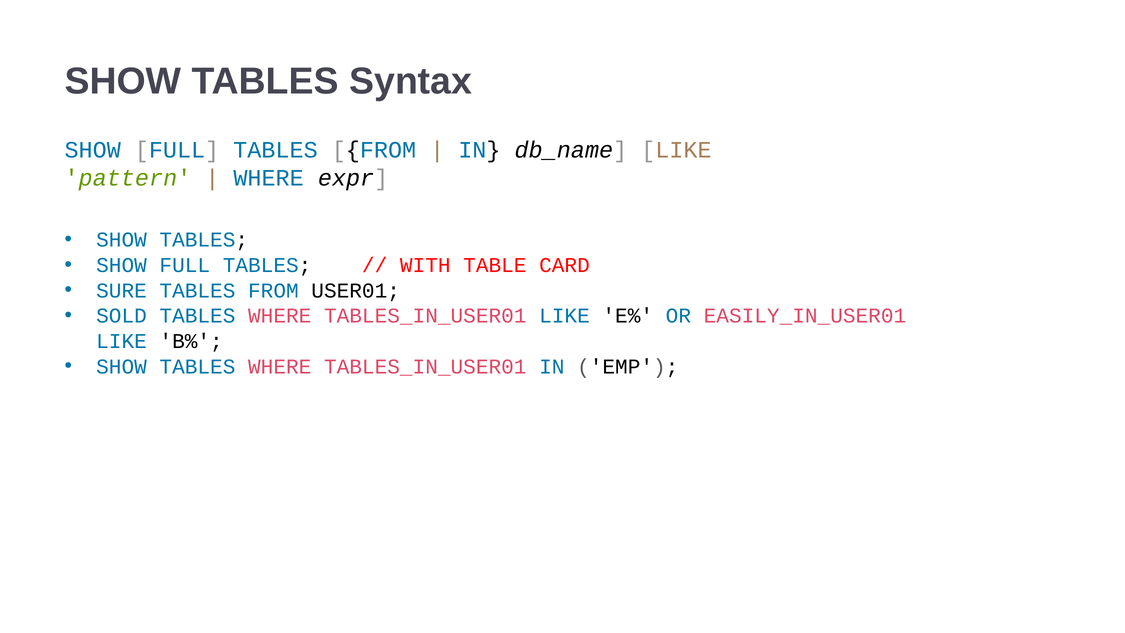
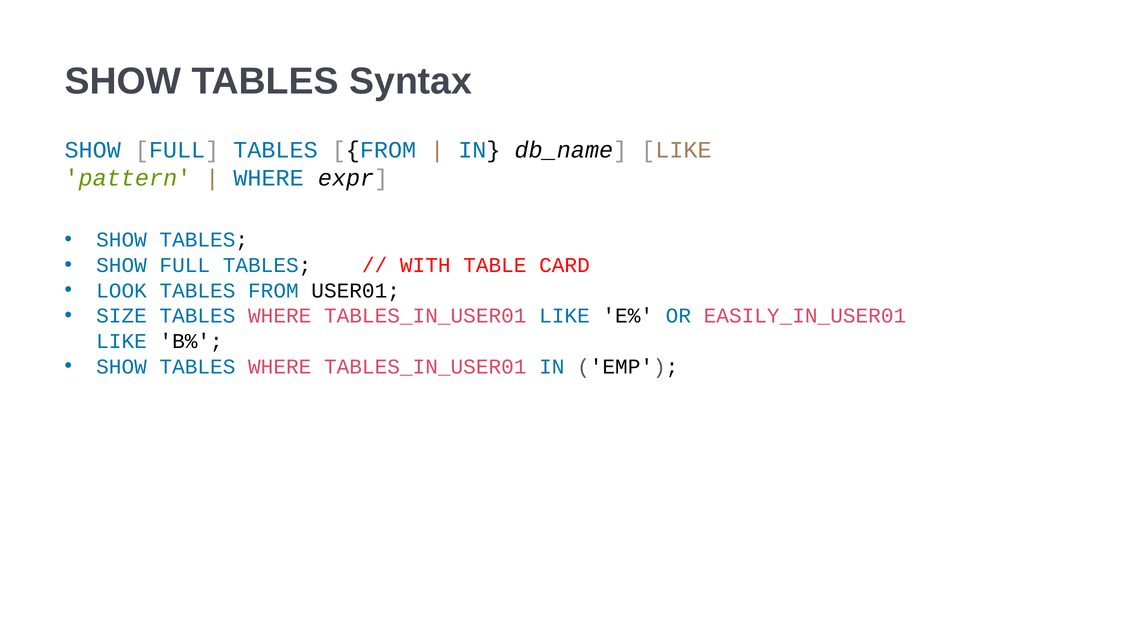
SURE: SURE -> LOOK (122, 291)
SOLD: SOLD -> SIZE (122, 316)
